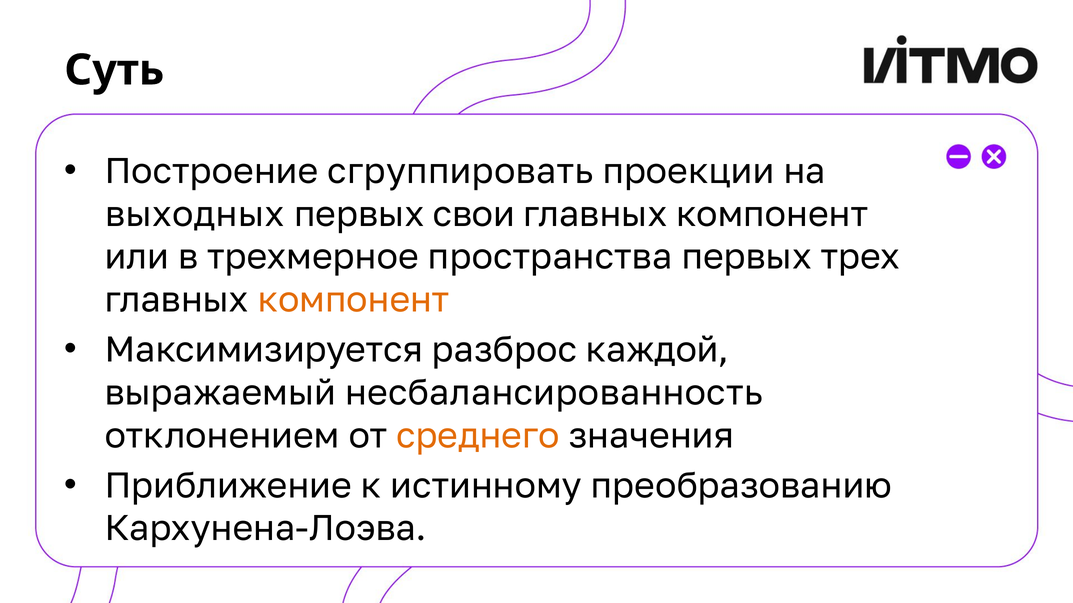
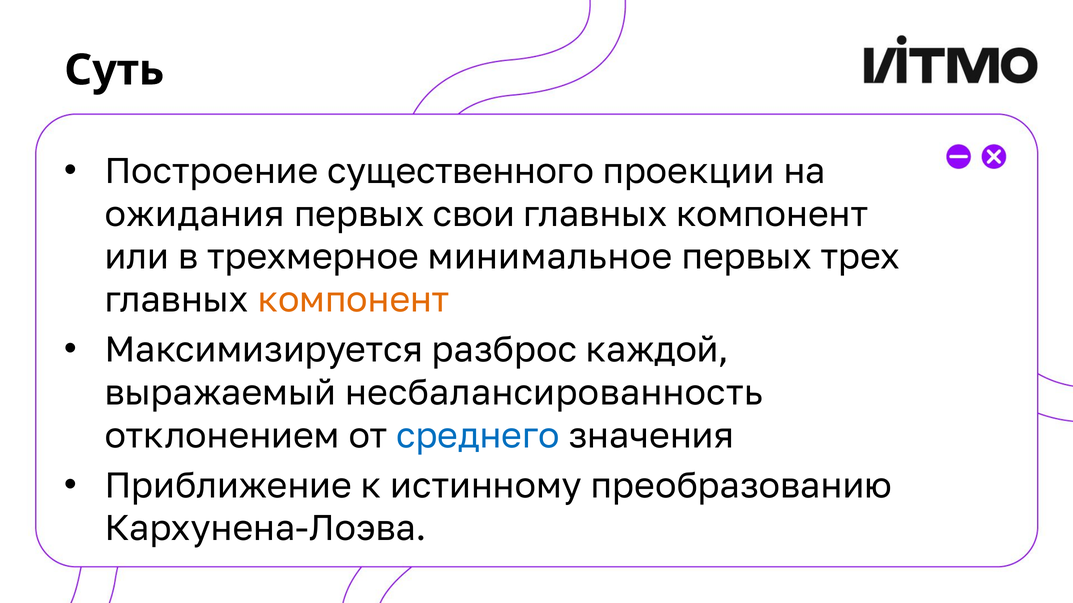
сгруппировать: сгруппировать -> существенного (461, 172)
выходных: выходных -> ожидания (195, 214)
пространства: пространства -> минимальное (550, 257)
среднего colour: orange -> blue (478, 436)
